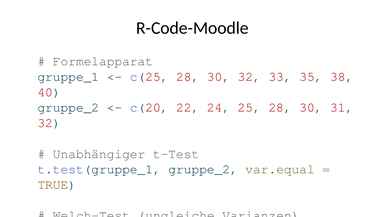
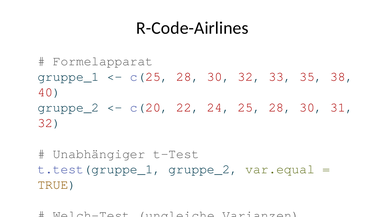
R-Code-Moodle: R-Code-Moodle -> R-Code-Airlines (192, 28)
